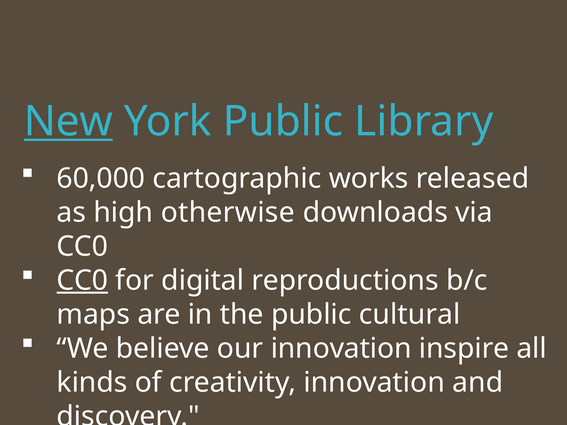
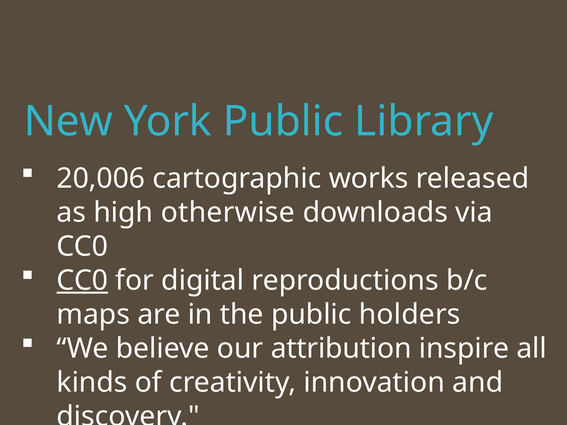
New underline: present -> none (68, 122)
60,000: 60,000 -> 20,006 (101, 179)
cultural: cultural -> holders (410, 315)
our innovation: innovation -> attribution (341, 349)
